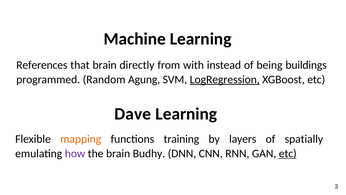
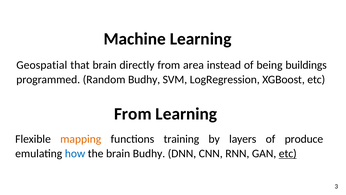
References: References -> Geospatial (42, 65)
with: with -> area (193, 65)
Random Agung: Agung -> Budhy (144, 79)
LogRegression underline: present -> none (225, 79)
Dave: Dave -> From (133, 114)
spatially: spatially -> produce (304, 139)
how colour: purple -> blue (75, 153)
